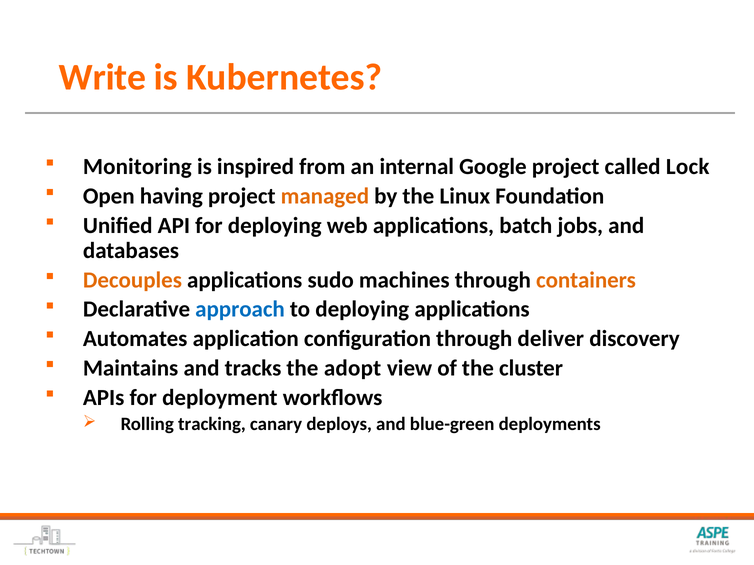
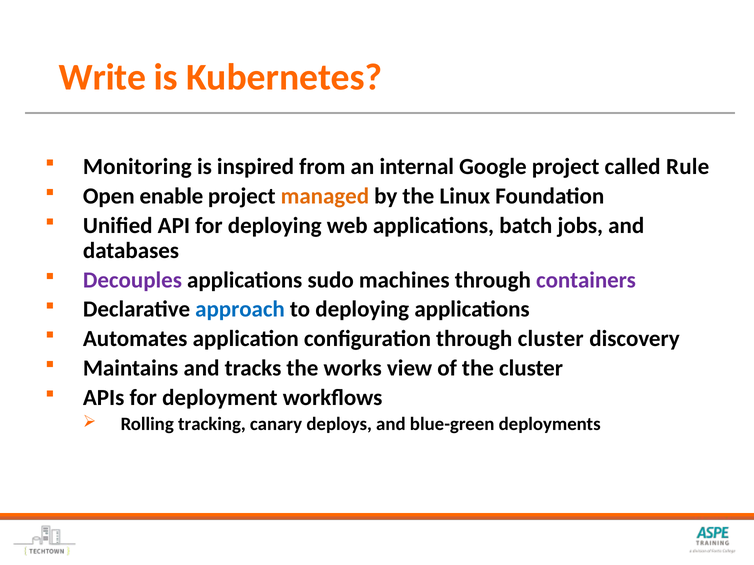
Lock: Lock -> Rule (688, 167)
having: having -> enable (171, 196)
Decouples colour: orange -> purple (132, 280)
containers colour: orange -> purple (586, 280)
through deliver: deliver -> cluster (551, 339)
adopt: adopt -> works (353, 369)
